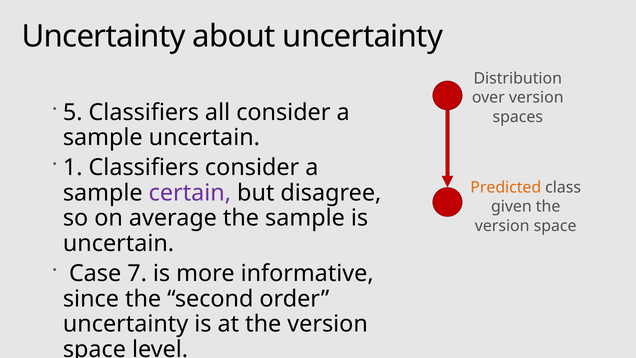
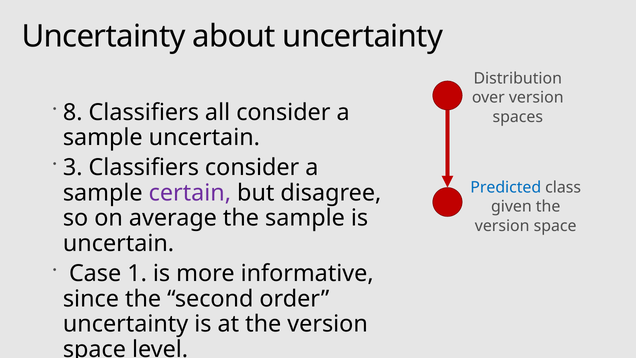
5: 5 -> 8 (73, 112)
1: 1 -> 3 (73, 168)
Predicted colour: orange -> blue (506, 187)
7: 7 -> 1 (137, 273)
